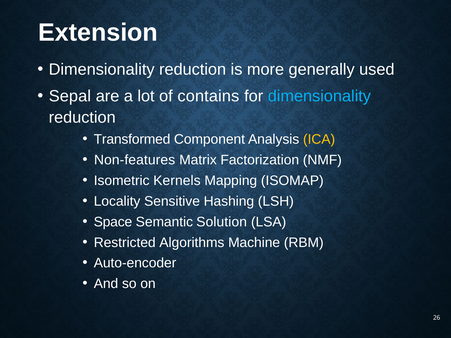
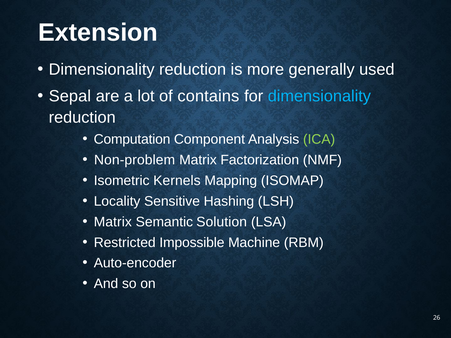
Transformed: Transformed -> Computation (132, 139)
ICA colour: yellow -> light green (319, 139)
Non-features: Non-features -> Non-problem (135, 160)
Space: Space -> Matrix (113, 222)
Algorithms: Algorithms -> Impossible (192, 243)
